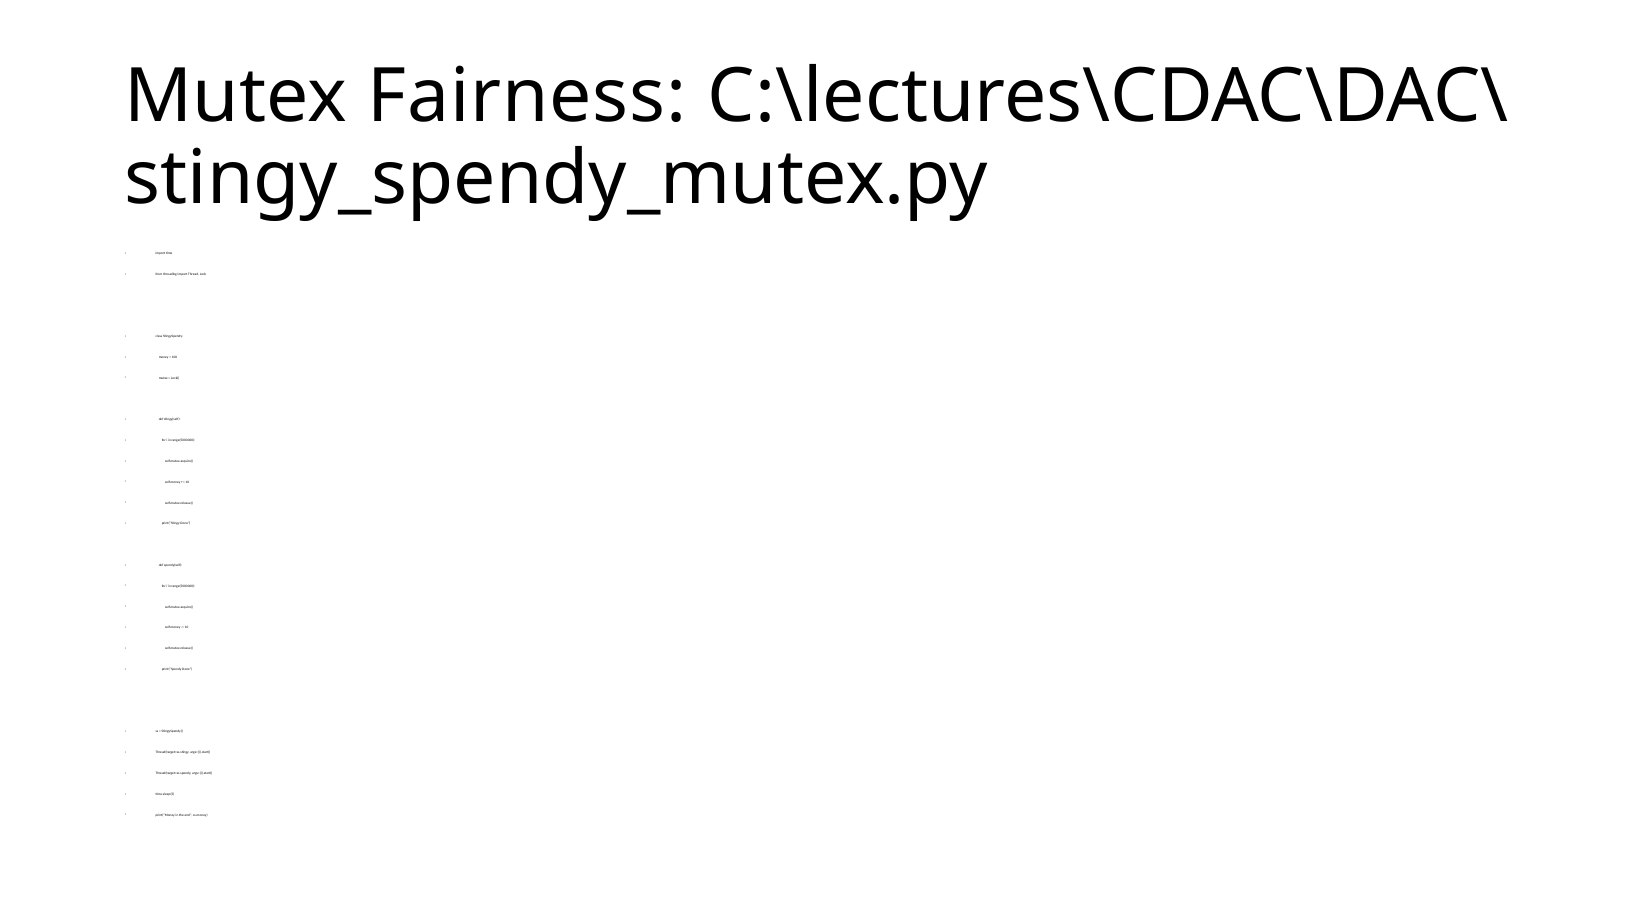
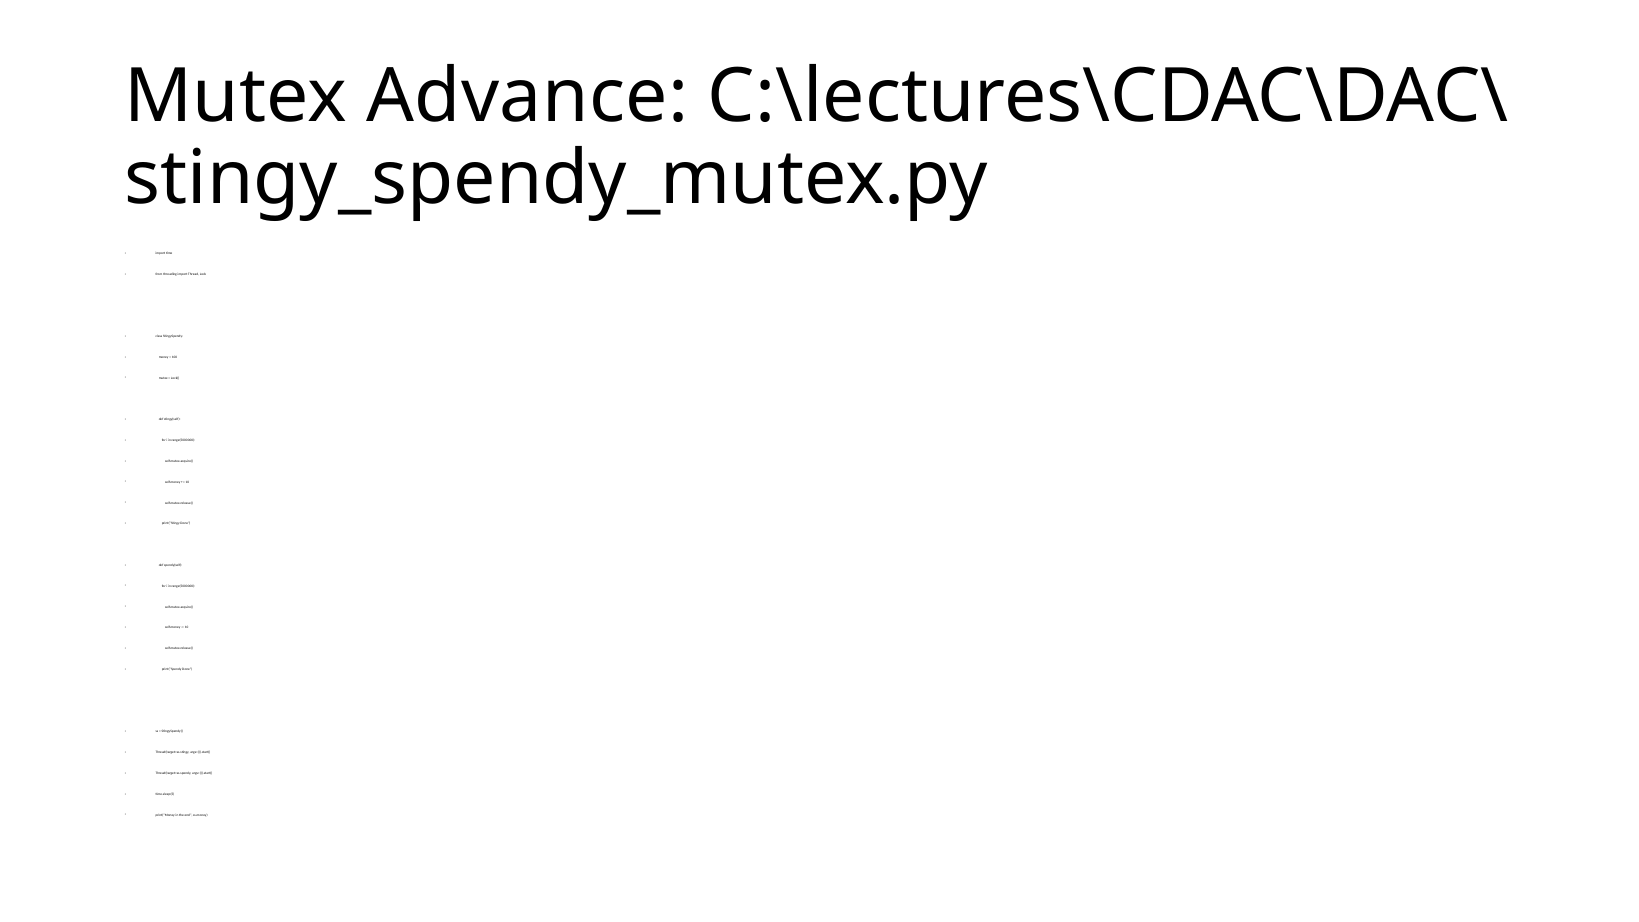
Fairness: Fairness -> Advance (527, 97)
